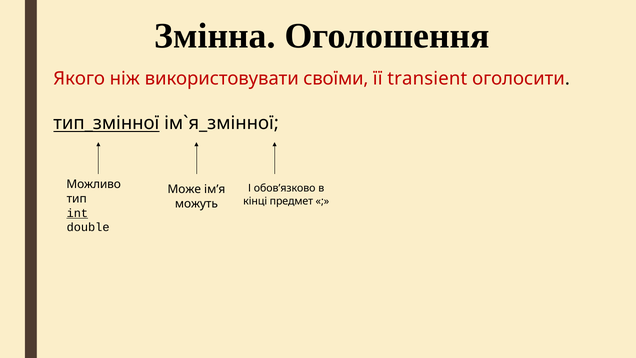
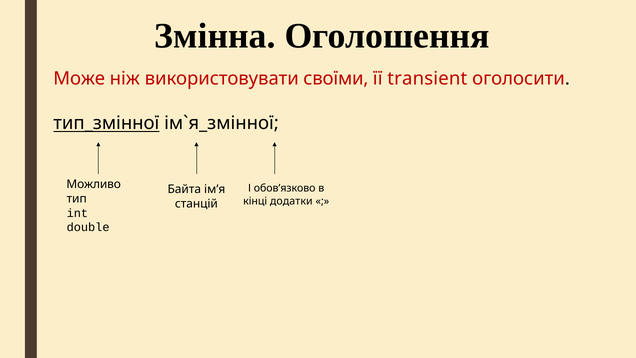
Якого: Якого -> Може (79, 79)
Може: Може -> Байта (184, 189)
предмет: предмет -> додатки (291, 201)
можуть: можуть -> станцій (196, 204)
int underline: present -> none (77, 213)
